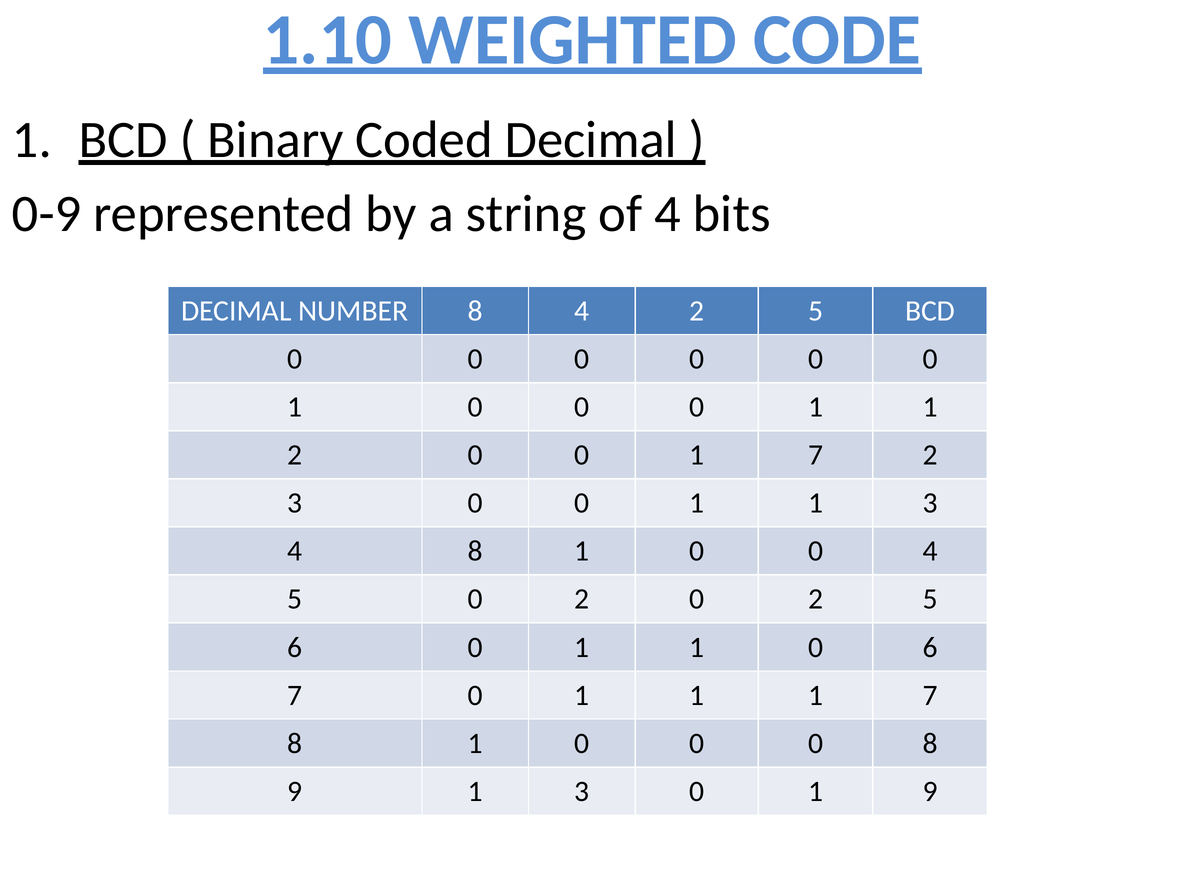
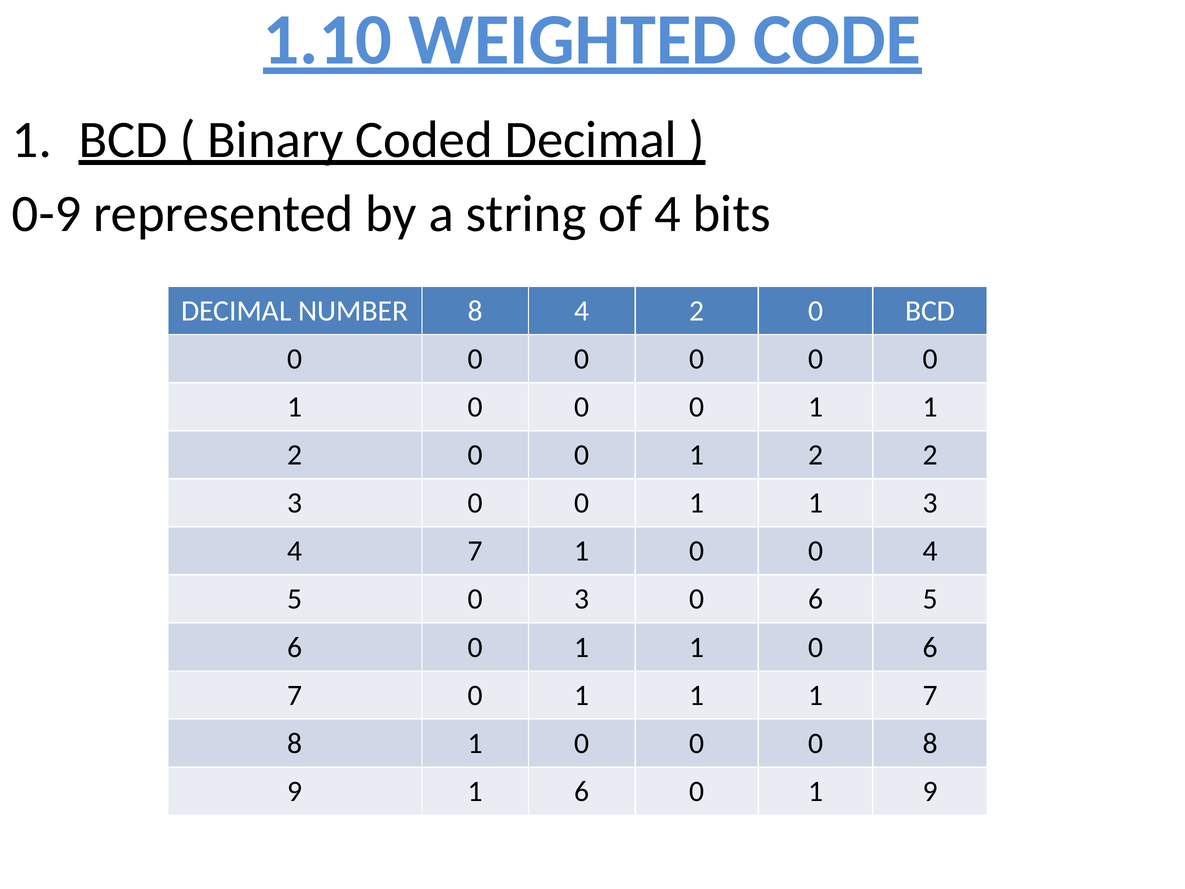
4 2 5: 5 -> 0 (816, 311)
0 1 7: 7 -> 2 (816, 455)
4 8: 8 -> 7 (475, 551)
5 0 2: 2 -> 3 (582, 599)
2: 2 -> 6 (816, 599)
9 1 3: 3 -> 6 (582, 791)
